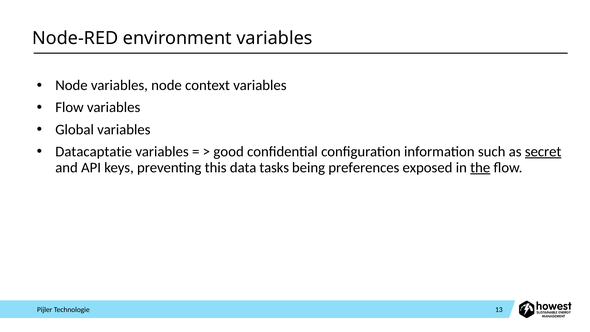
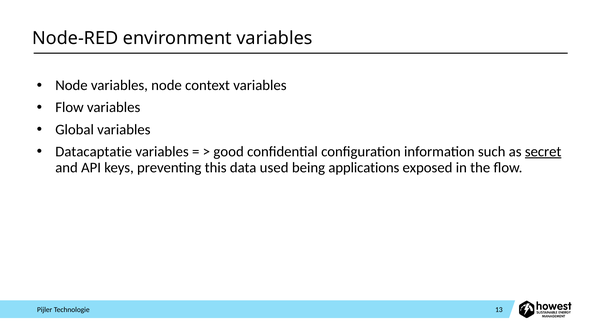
tasks: tasks -> used (274, 167)
preferences: preferences -> applications (364, 167)
the underline: present -> none (480, 167)
